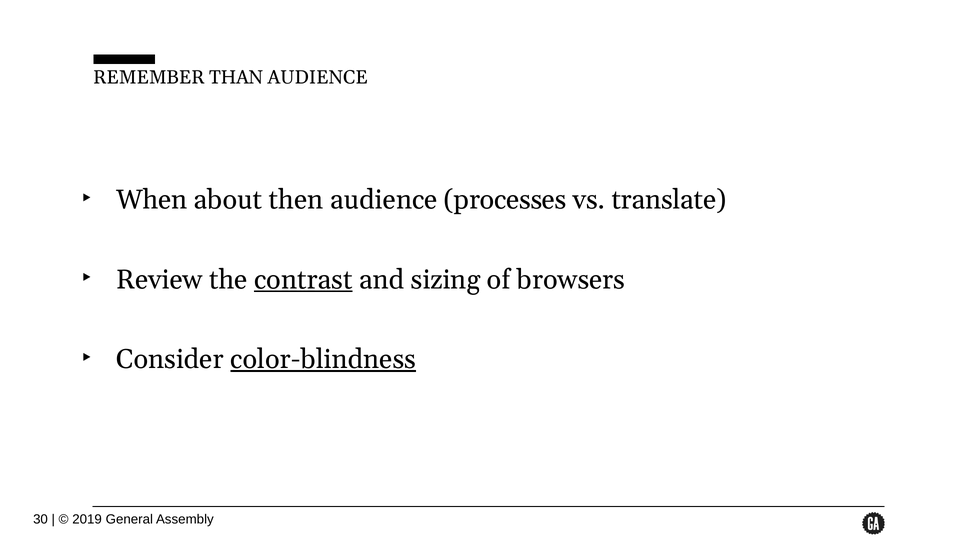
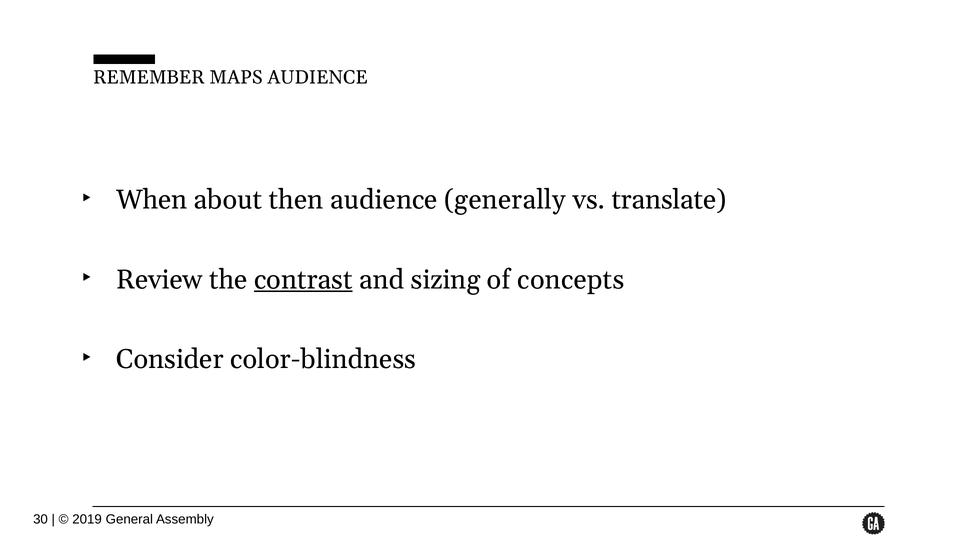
THAN: THAN -> MAPS (236, 77)
processes: processes -> generally (505, 200)
browsers: browsers -> concepts (571, 280)
color-blindness underline: present -> none (323, 359)
